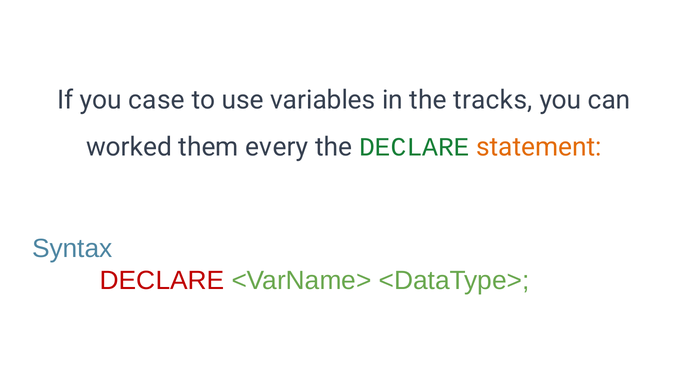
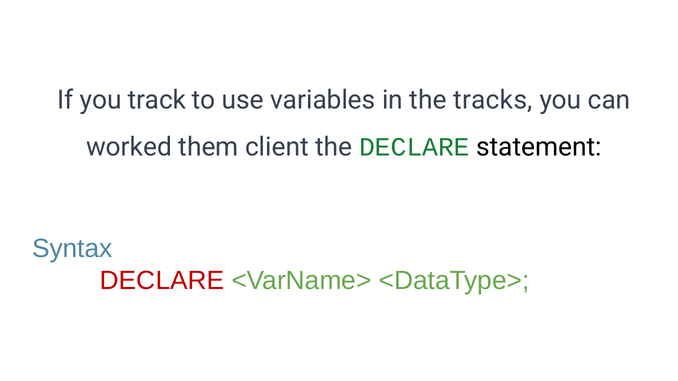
case: case -> track (157, 100)
every: every -> client (277, 147)
statement colour: orange -> black (539, 147)
